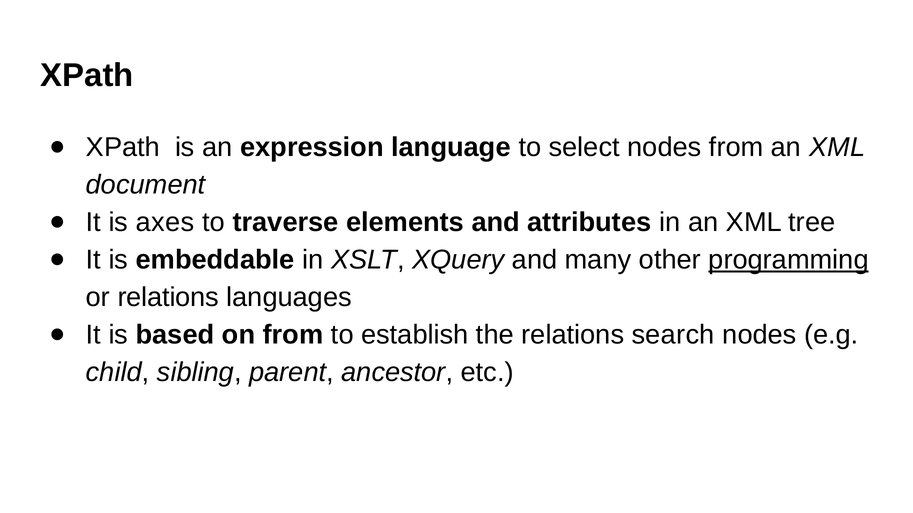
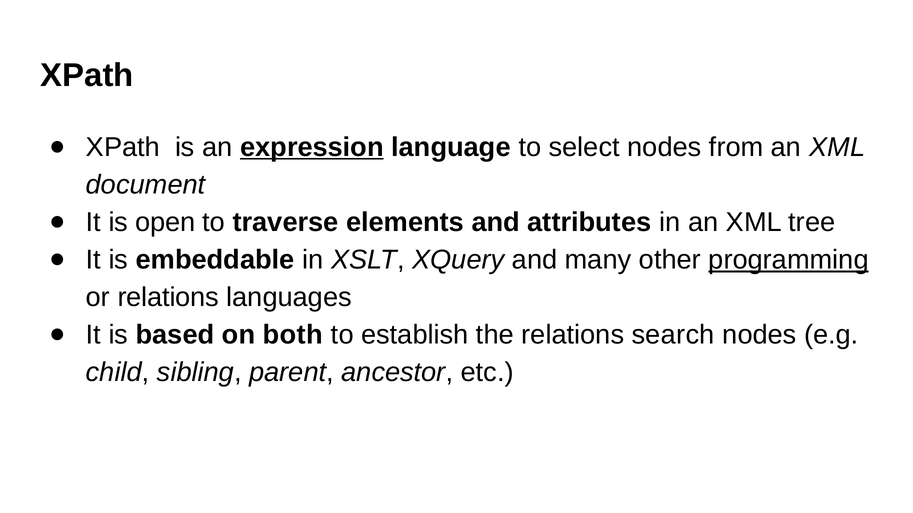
expression underline: none -> present (312, 147)
axes: axes -> open (165, 223)
on from: from -> both (293, 335)
